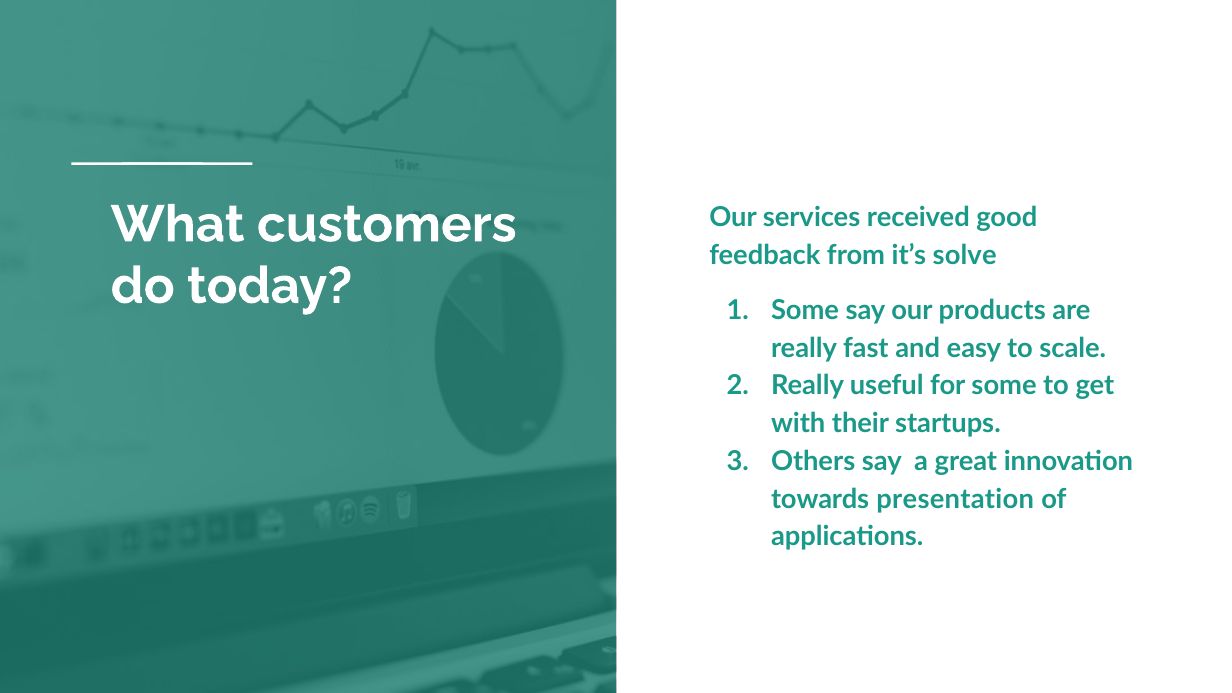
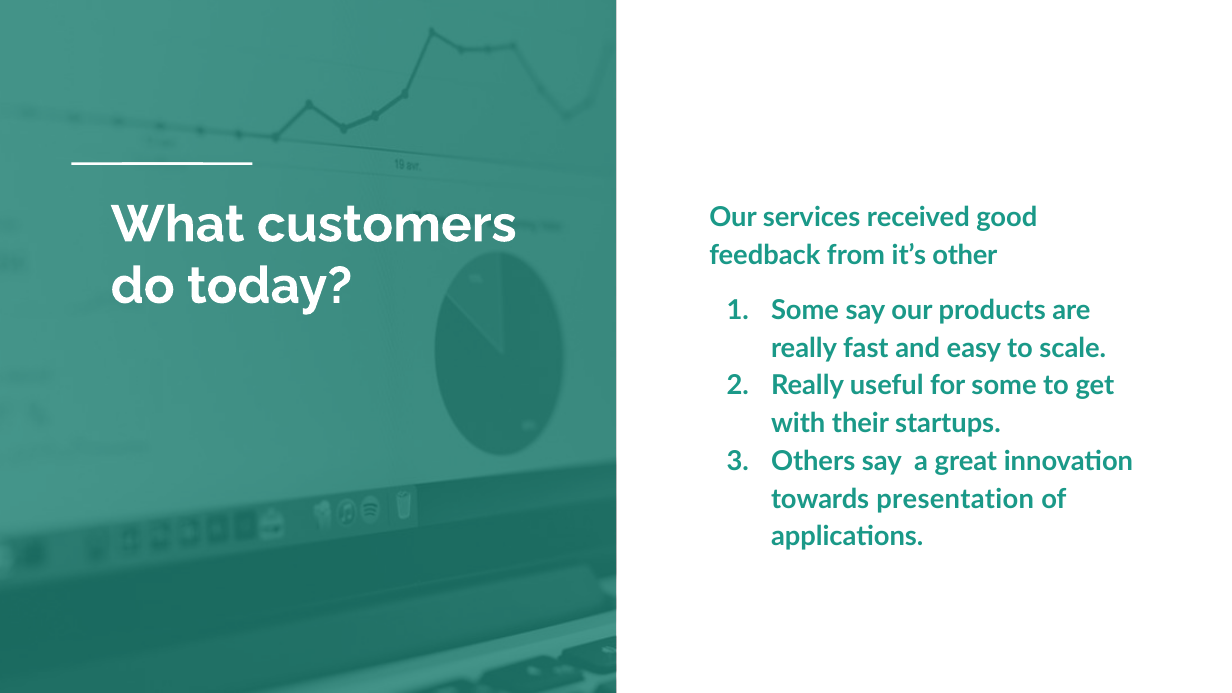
solve: solve -> other (965, 256)
